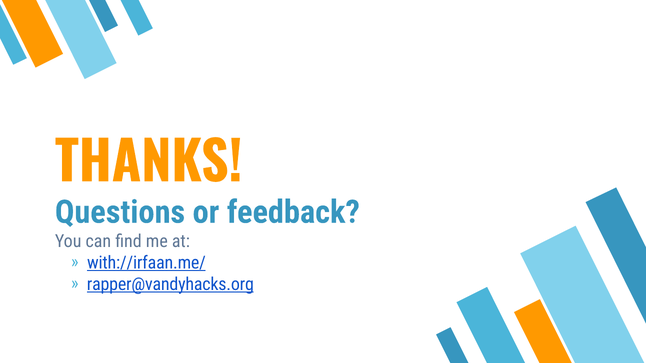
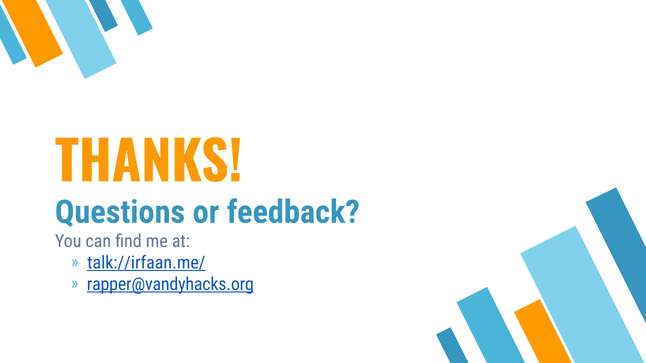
with://irfaan.me/: with://irfaan.me/ -> talk://irfaan.me/ (146, 263)
